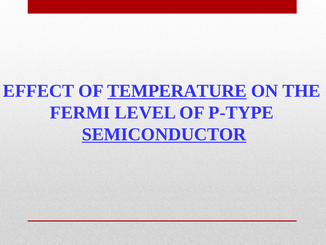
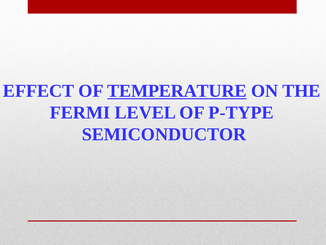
SEMICONDUCTOR underline: present -> none (164, 134)
